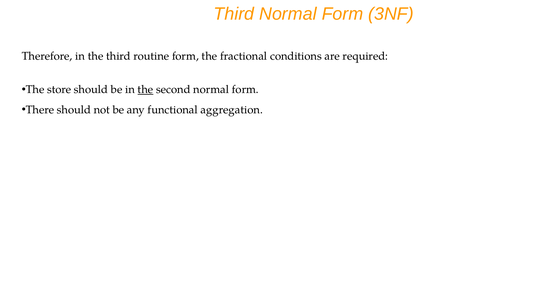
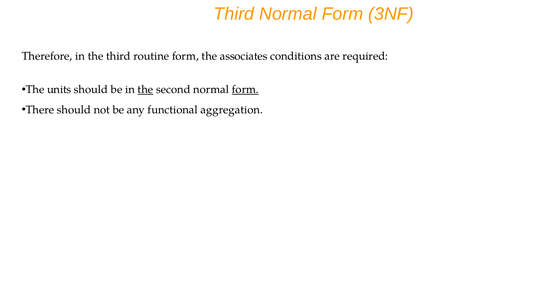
fractional: fractional -> associates (244, 56)
store: store -> units (59, 90)
form underline: none -> present (245, 90)
